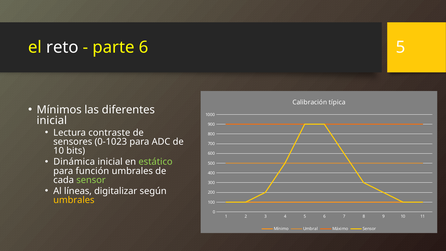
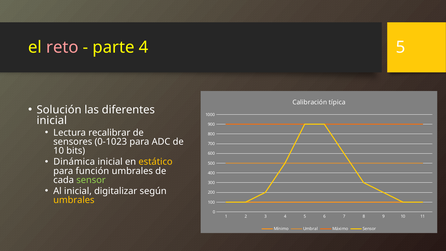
reto colour: white -> pink (62, 47)
parte 6: 6 -> 4 (144, 47)
Mínimos: Mínimos -> Solución (59, 110)
contraste: contraste -> recalibrar (109, 133)
estático colour: light green -> yellow (156, 162)
Al líneas: líneas -> inicial (78, 191)
